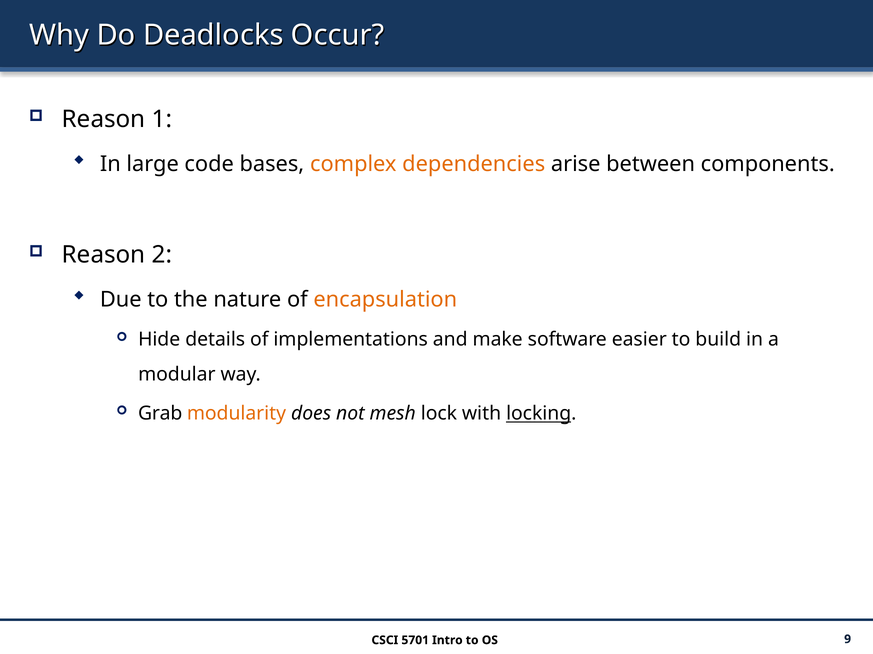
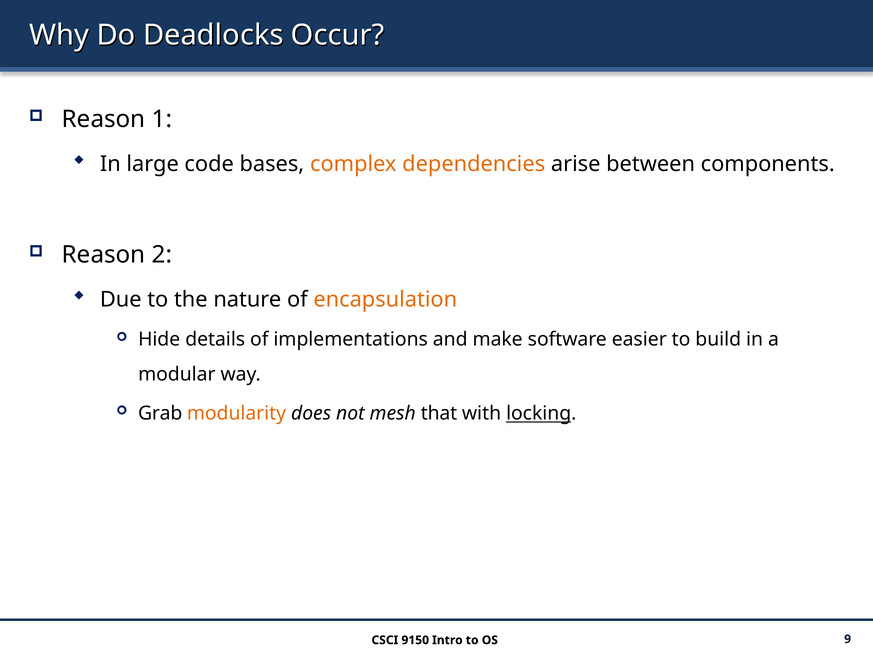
lock: lock -> that (439, 414)
5701: 5701 -> 9150 (415, 641)
